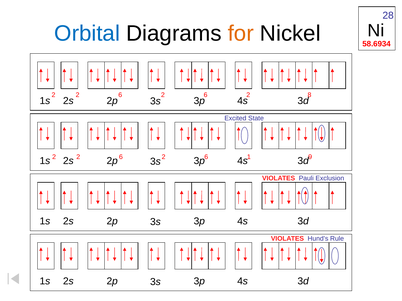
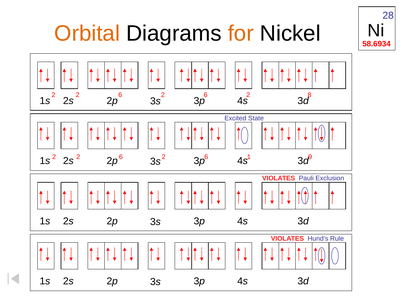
Orbital colour: blue -> orange (87, 33)
